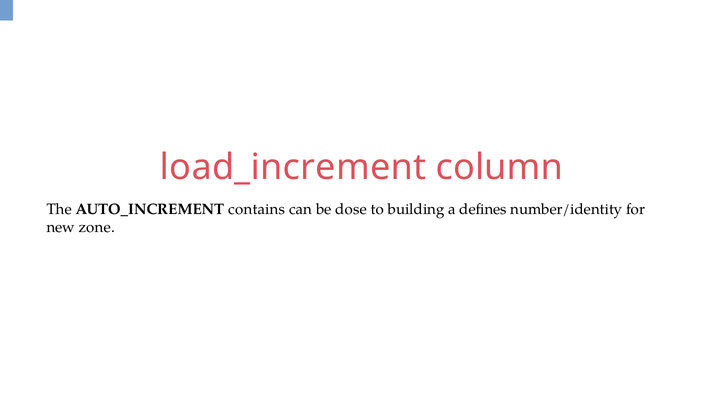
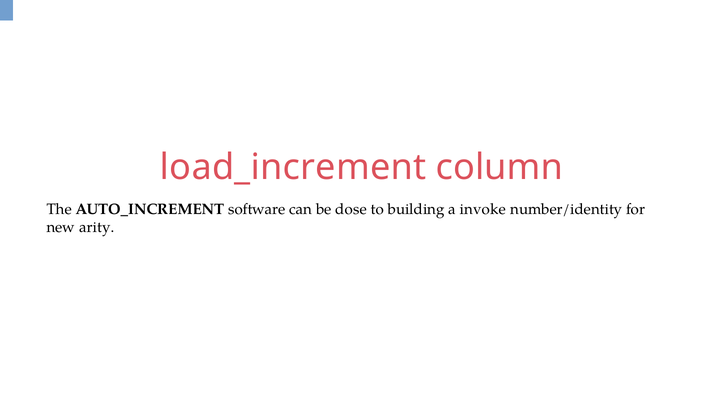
contains: contains -> software (257, 209)
defines: defines -> invoke (483, 209)
zone: zone -> arity (97, 227)
